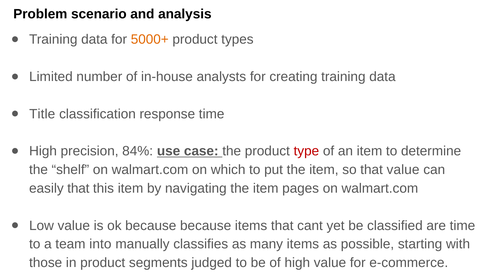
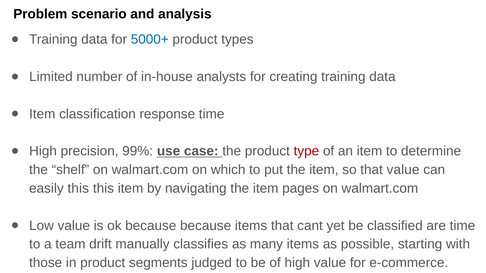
5000+ colour: orange -> blue (150, 40)
Title: Title -> Item (42, 114)
84%: 84% -> 99% (138, 151)
easily that: that -> this (78, 189)
into: into -> drift (100, 245)
